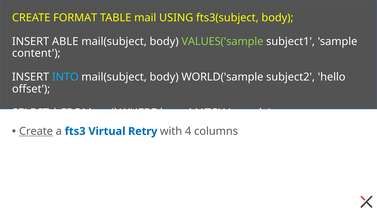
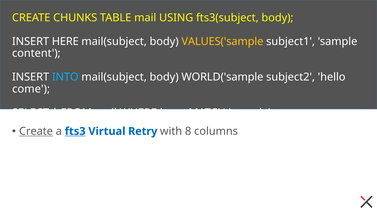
FORMAT: FORMAT -> CHUNKS (75, 18)
ABLE: ABLE -> HERE (65, 41)
VALUES('sample colour: light green -> yellow (222, 41)
offset: offset -> come (31, 89)
fts3 underline: none -> present (75, 131)
4: 4 -> 8 (188, 131)
